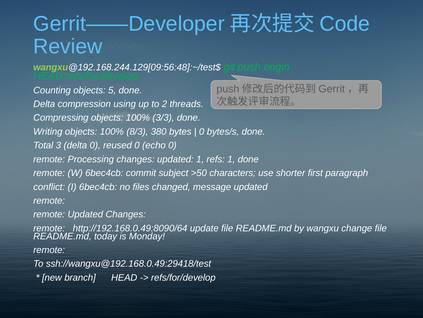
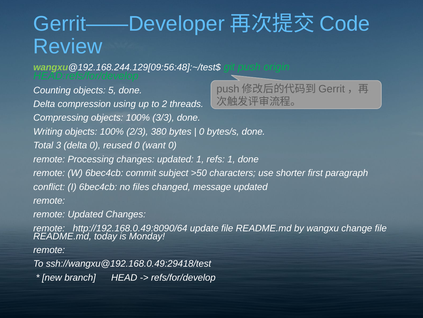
8/3: 8/3 -> 2/3 (137, 131)
echo: echo -> want (154, 145)
